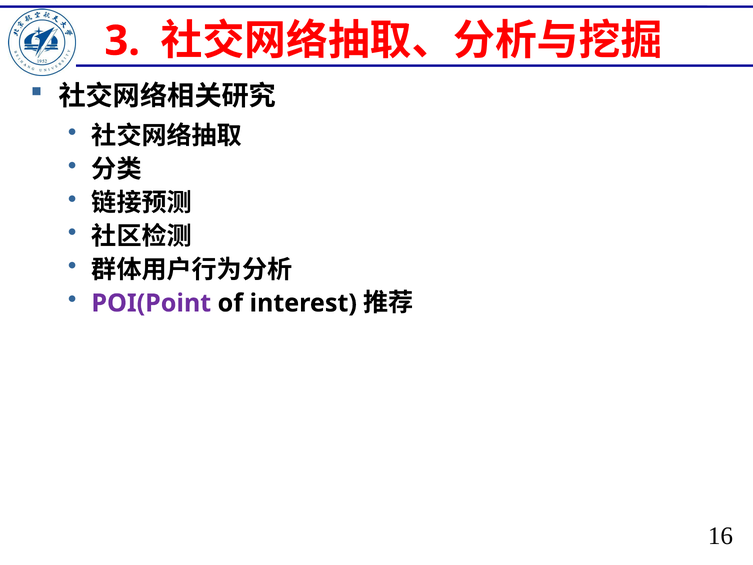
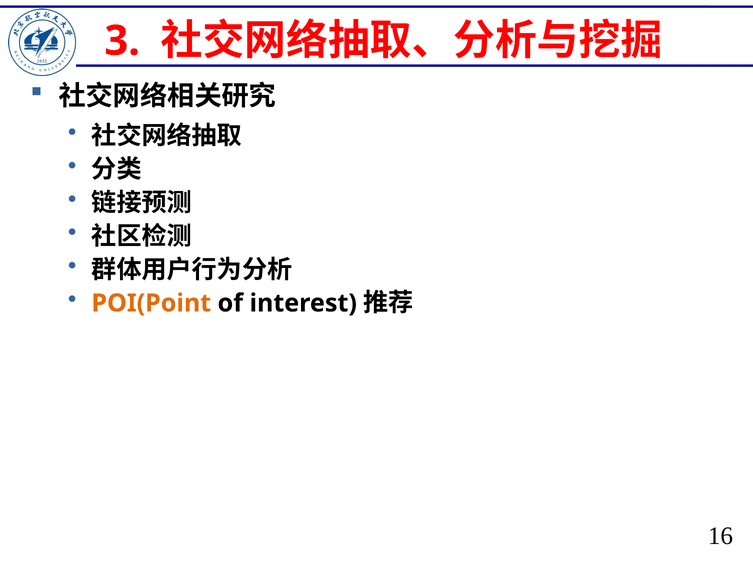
POI(Point colour: purple -> orange (151, 303)
